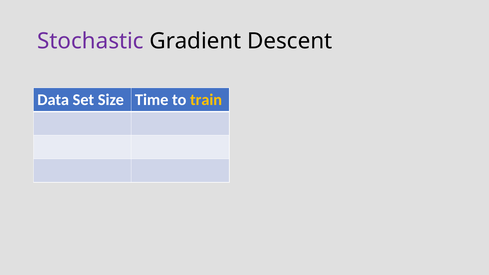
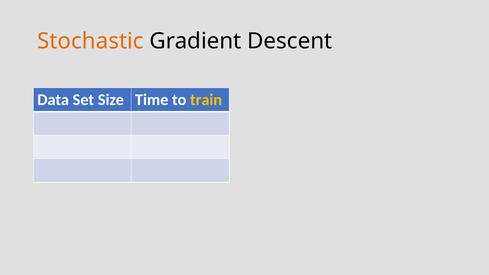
Stochastic colour: purple -> orange (91, 41)
